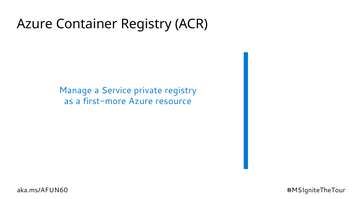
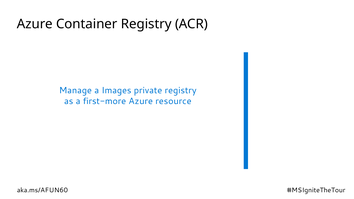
Service: Service -> Images (116, 90)
